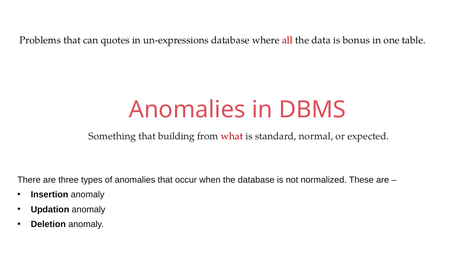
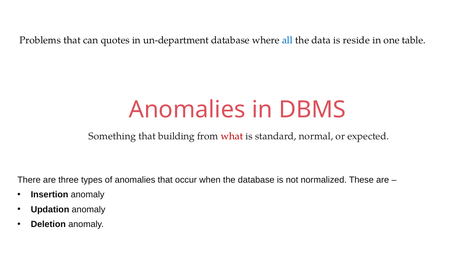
un-expressions: un-expressions -> un-department (176, 40)
all colour: red -> blue (287, 40)
bonus: bonus -> reside (356, 40)
